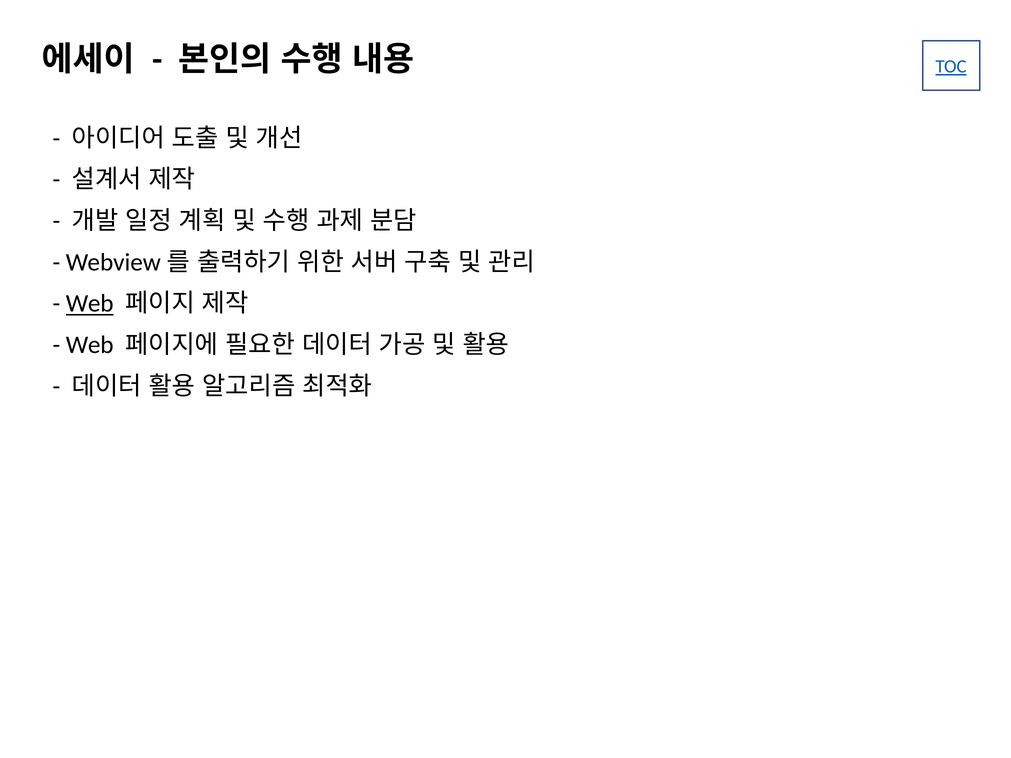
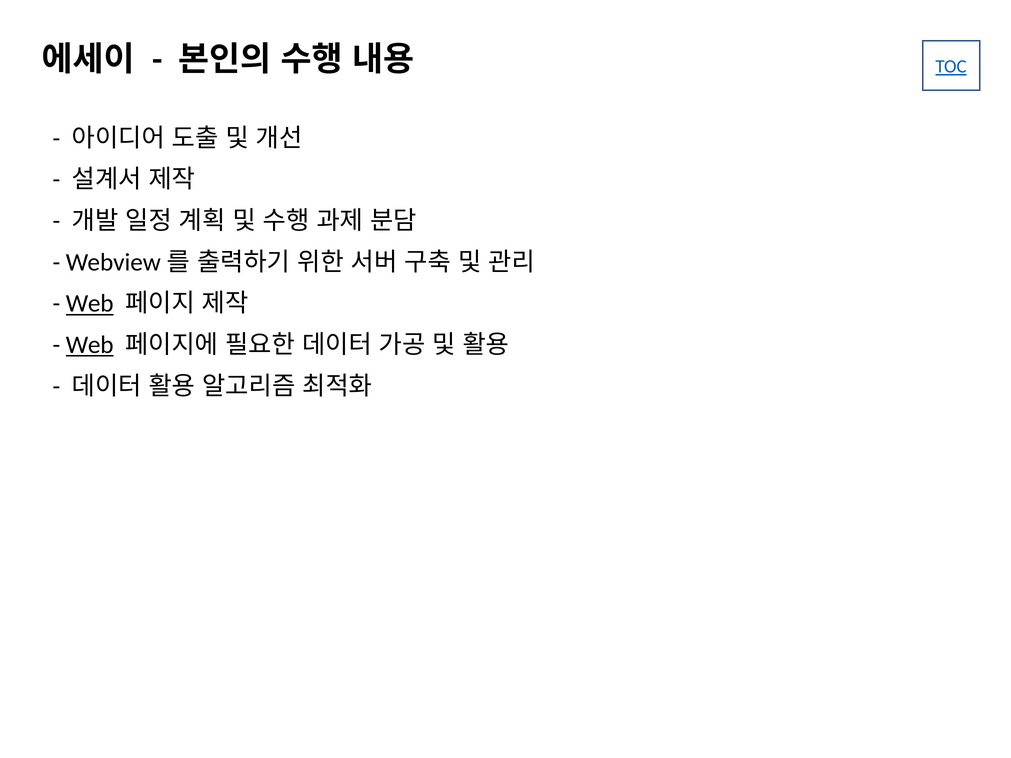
Web underline: none -> present (90, 345)
